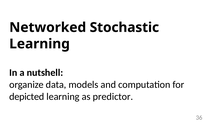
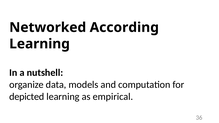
Stochastic: Stochastic -> According (124, 27)
predictor: predictor -> empirical (113, 97)
